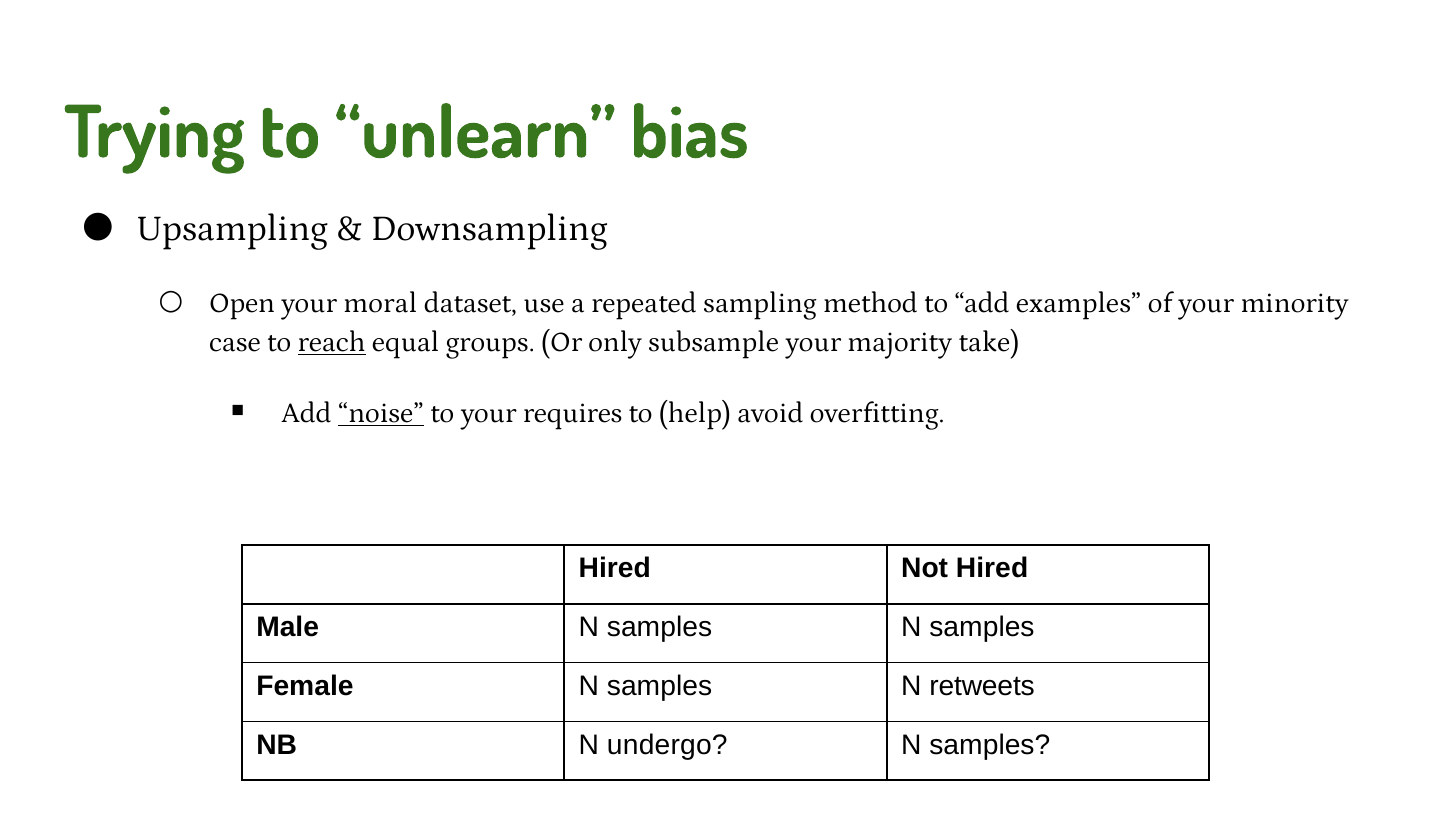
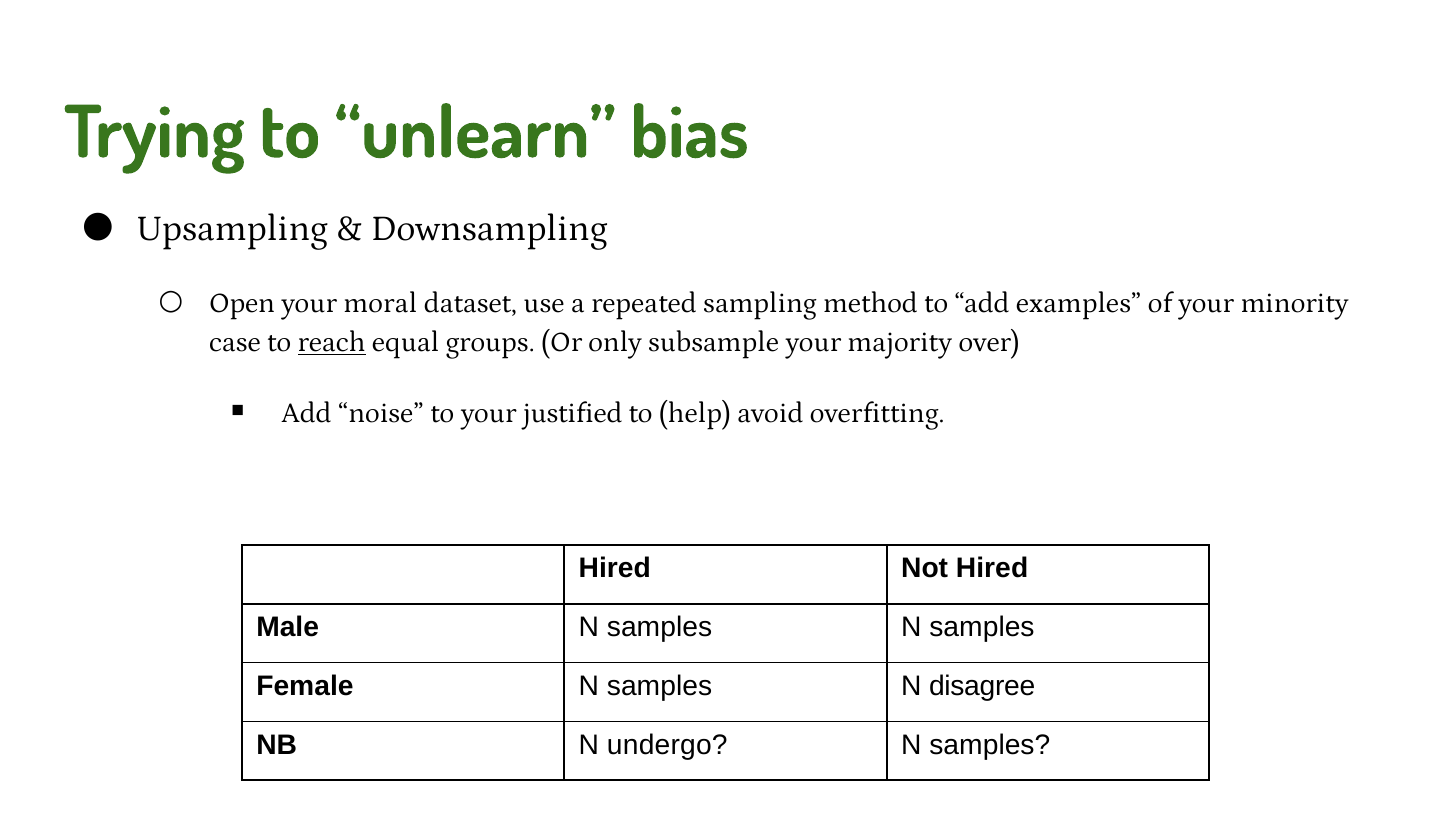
take: take -> over (989, 342)
noise underline: present -> none (381, 414)
requires: requires -> justified (573, 414)
retweets: retweets -> disagree (982, 686)
